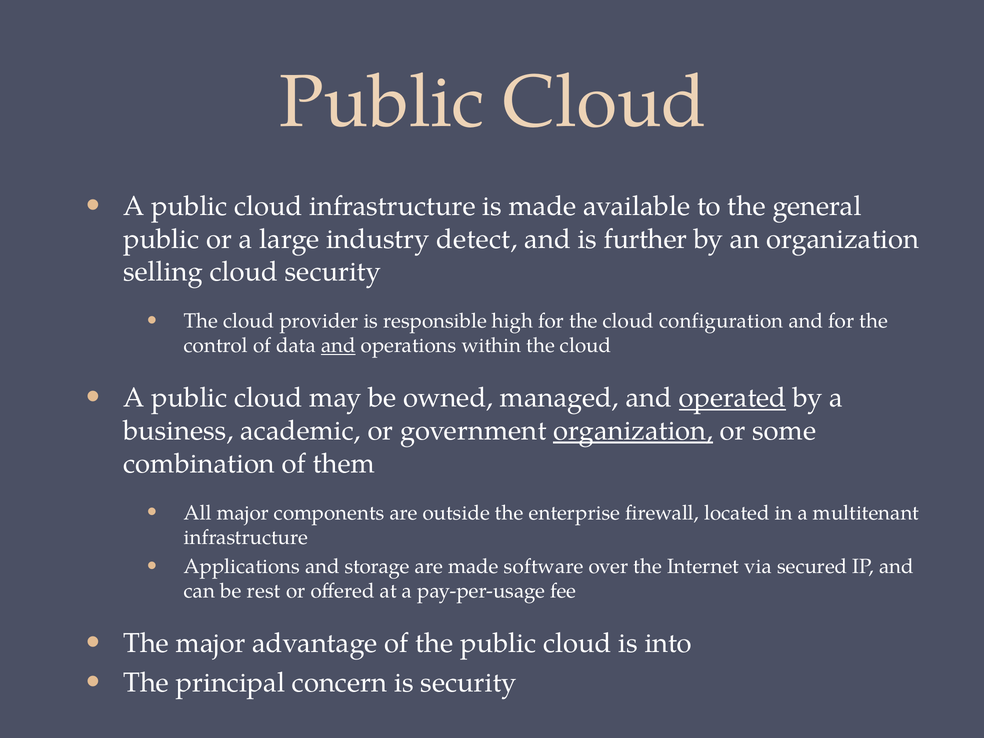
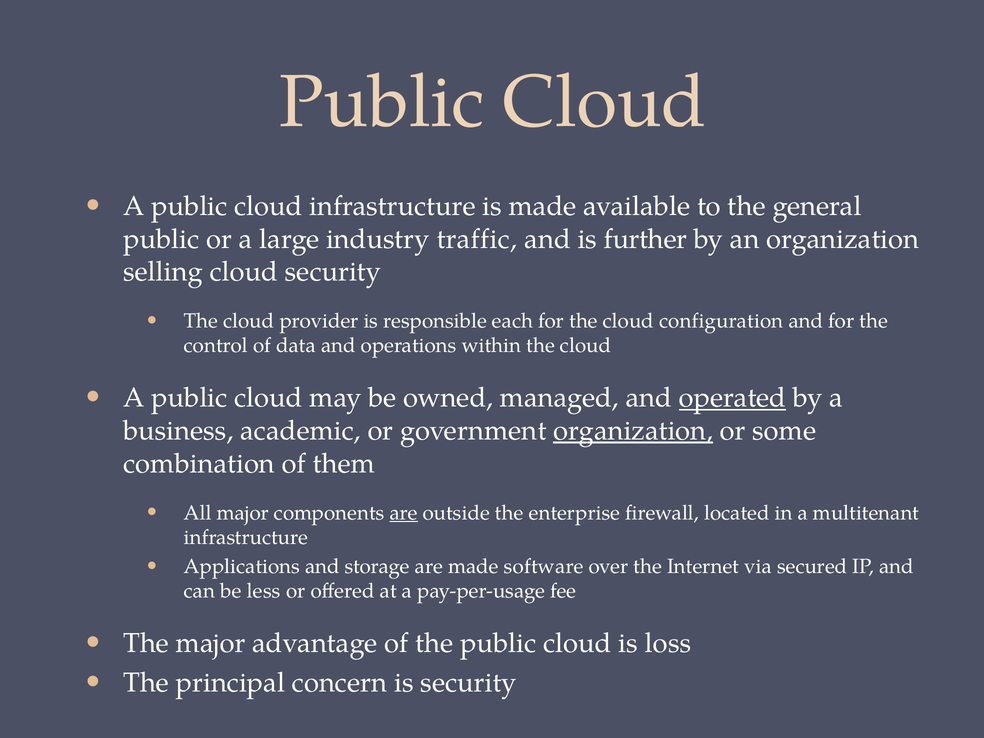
detect: detect -> traffic (477, 239)
high: high -> each (512, 321)
and underline: present -> none (338, 346)
are underline: none -> present (404, 513)
rest: rest -> less (264, 591)
into: into -> loss (668, 643)
